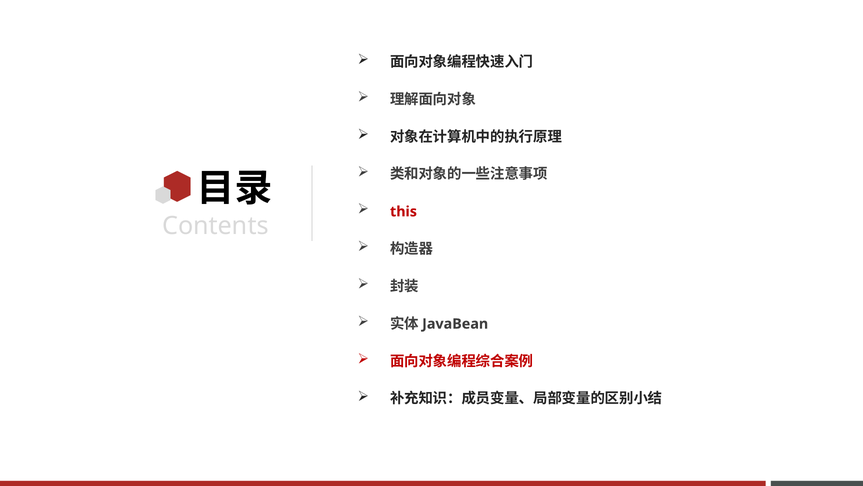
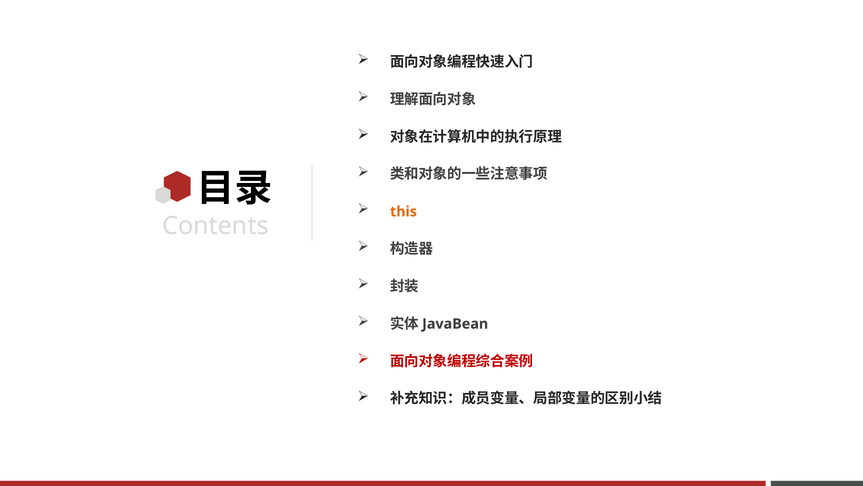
this colour: red -> orange (403, 211)
